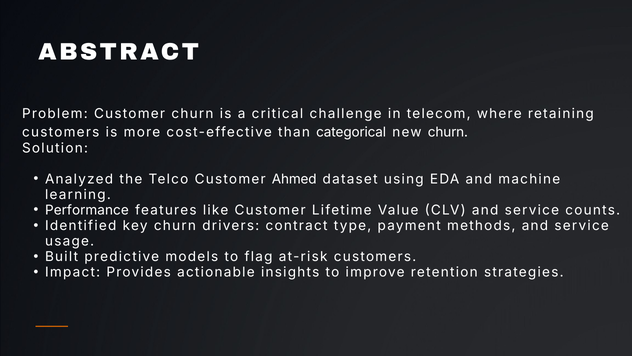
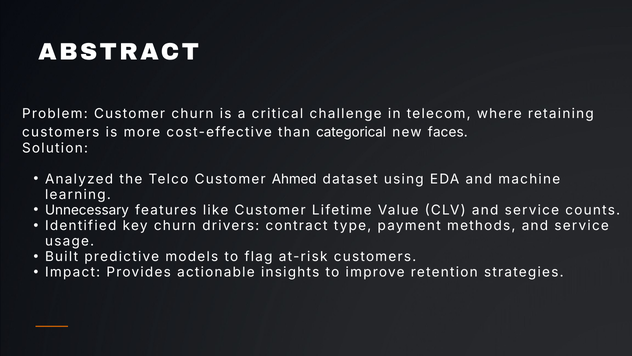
new churn: churn -> faces (448, 132)
Performance: Performance -> Unnecessary (87, 210)
